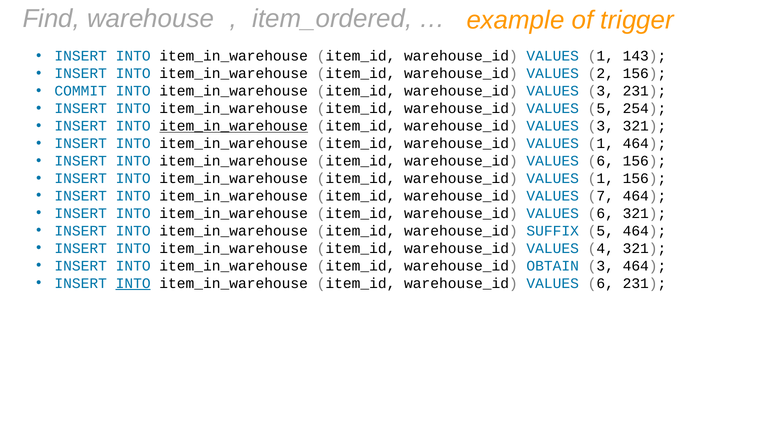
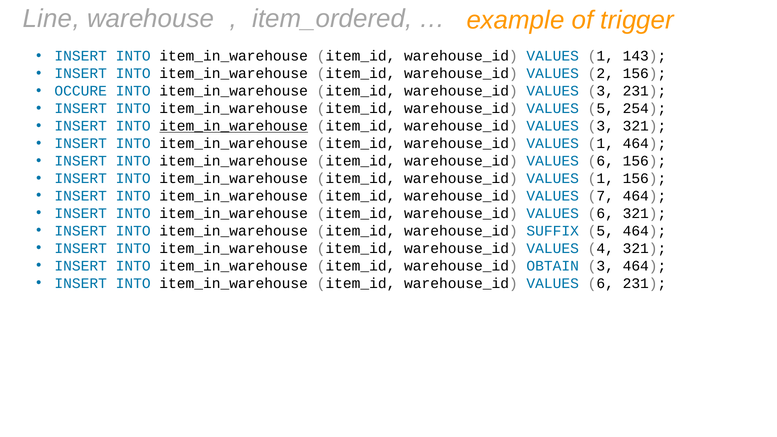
Find: Find -> Line (51, 18)
COMMIT: COMMIT -> OCCURE (81, 91)
INTO underline: present -> none (133, 283)
